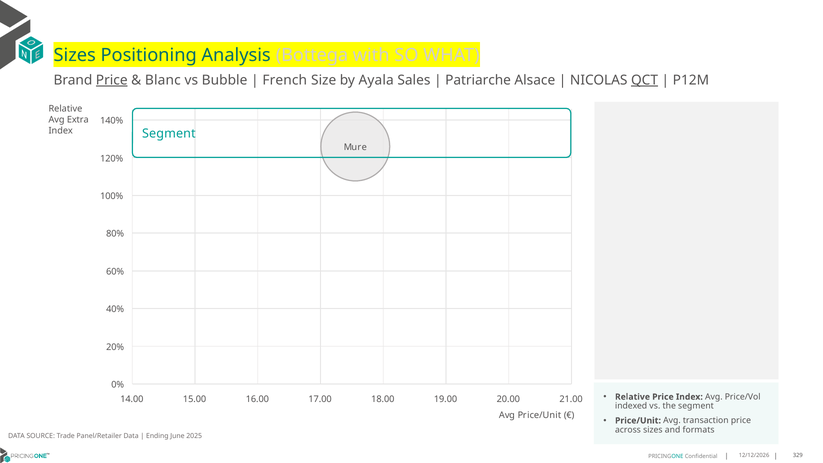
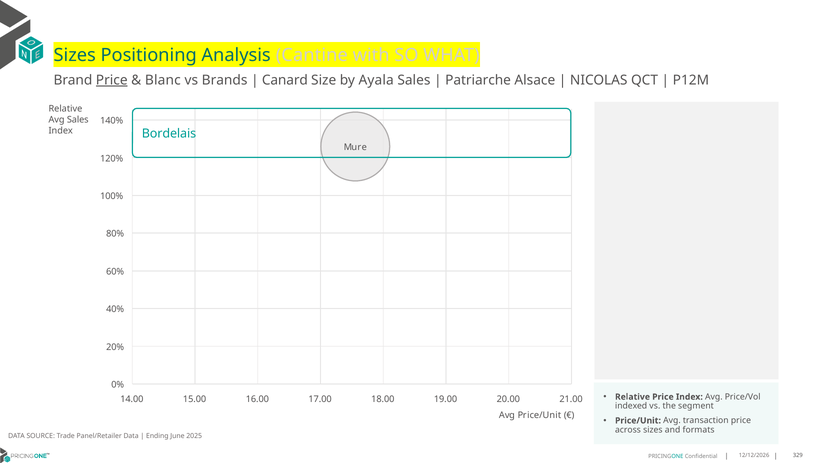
Bottega: Bottega -> Cantine (312, 55)
Bubble: Bubble -> Brands (225, 80)
French: French -> Canard (285, 80)
QCT underline: present -> none (645, 80)
Avg Extra: Extra -> Sales (78, 120)
Index Segment: Segment -> Bordelais (169, 134)
